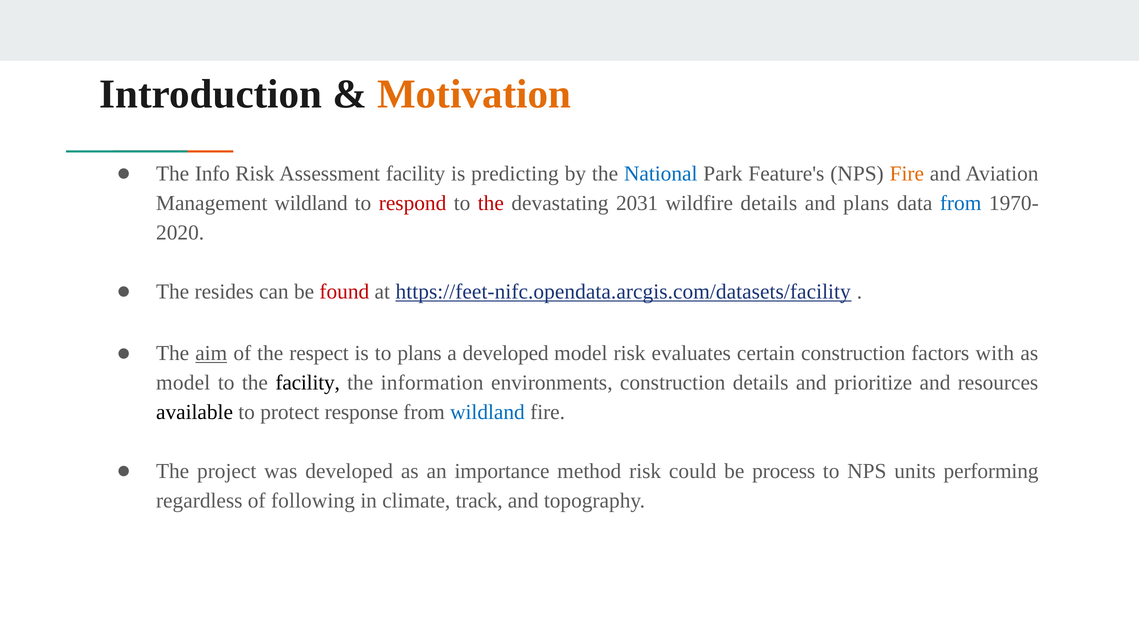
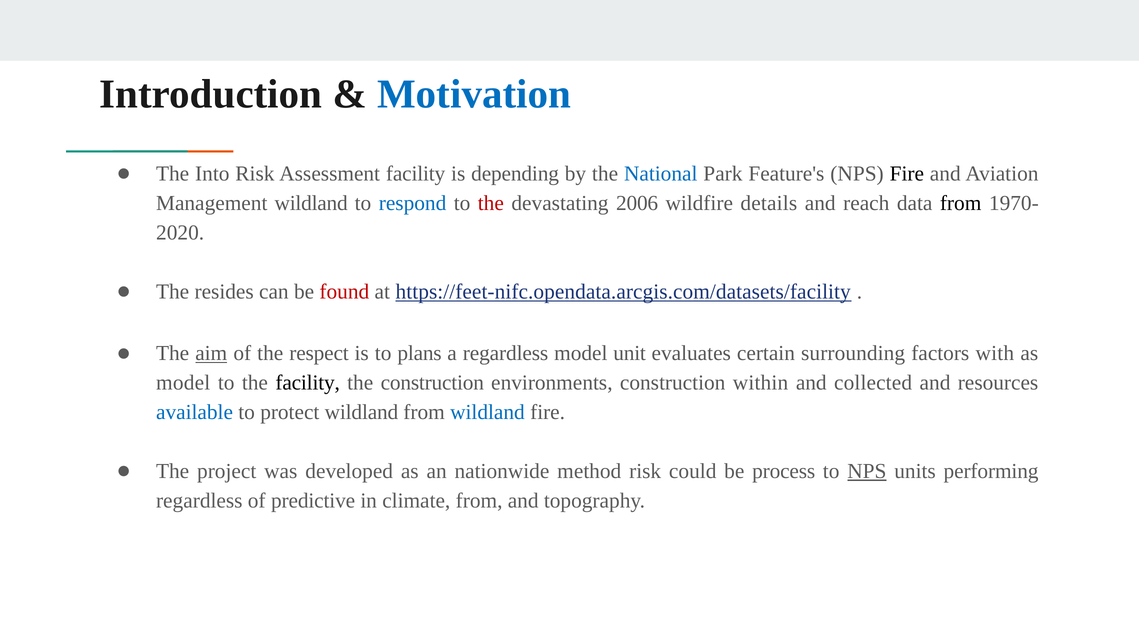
Motivation colour: orange -> blue (474, 94)
Info: Info -> Into (212, 173)
predicting: predicting -> depending (515, 173)
Fire colour: orange -> black (907, 173)
respond colour: red -> blue (413, 203)
2031: 2031 -> 2006 (637, 203)
and plans: plans -> reach (866, 203)
from colour: blue -> black (961, 203)
a developed: developed -> regardless (506, 353)
model risk: risk -> unit (630, 353)
certain construction: construction -> surrounding (853, 353)
the information: information -> construction (432, 383)
construction details: details -> within (761, 383)
prioritize: prioritize -> collected (873, 383)
available colour: black -> blue (195, 412)
protect response: response -> wildland (361, 412)
importance: importance -> nationwide (502, 471)
NPS underline: none -> present (867, 471)
following: following -> predictive (313, 500)
climate track: track -> from (479, 500)
